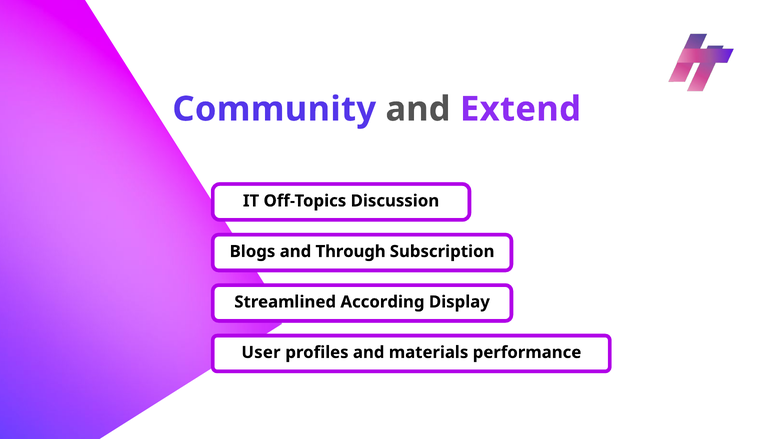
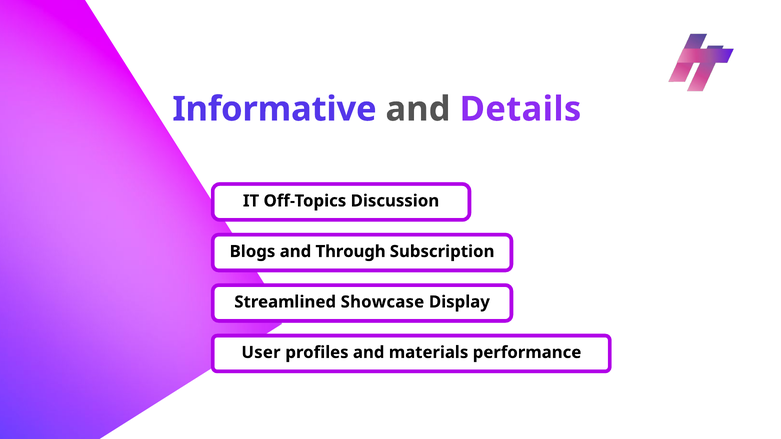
Community: Community -> Informative (274, 109)
Extend: Extend -> Details (520, 109)
According: According -> Showcase (382, 302)
